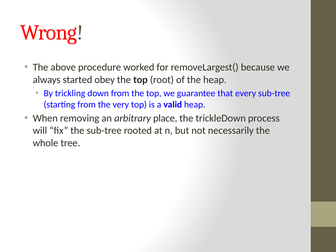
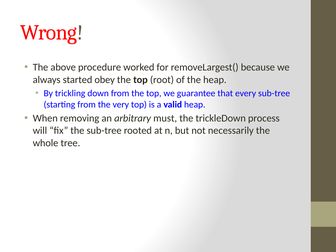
place: place -> must (165, 118)
